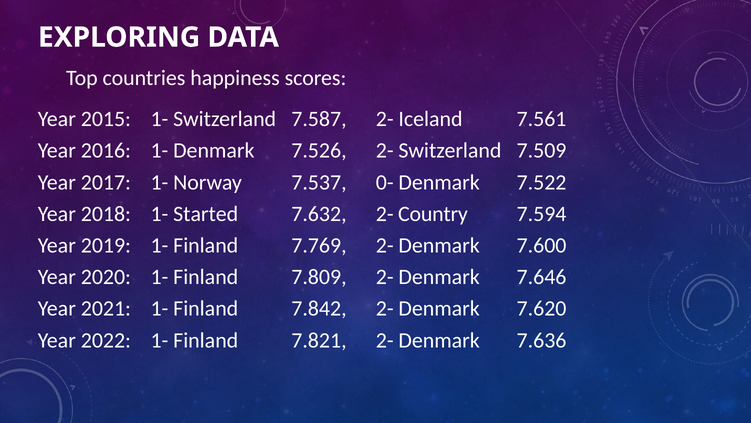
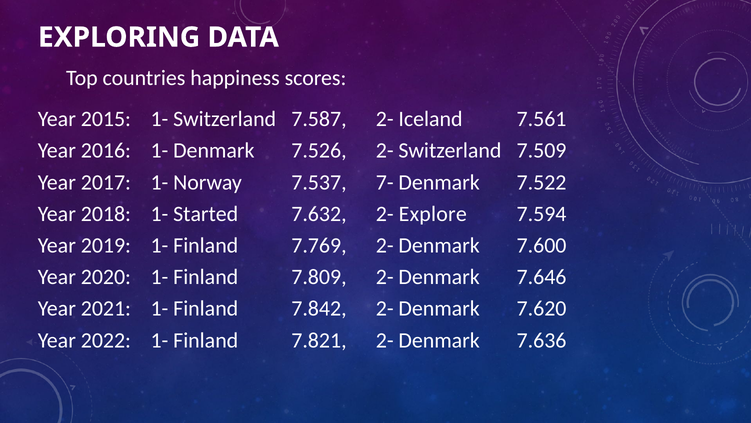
0-: 0- -> 7- (385, 182)
Country: Country -> Explore (433, 214)
